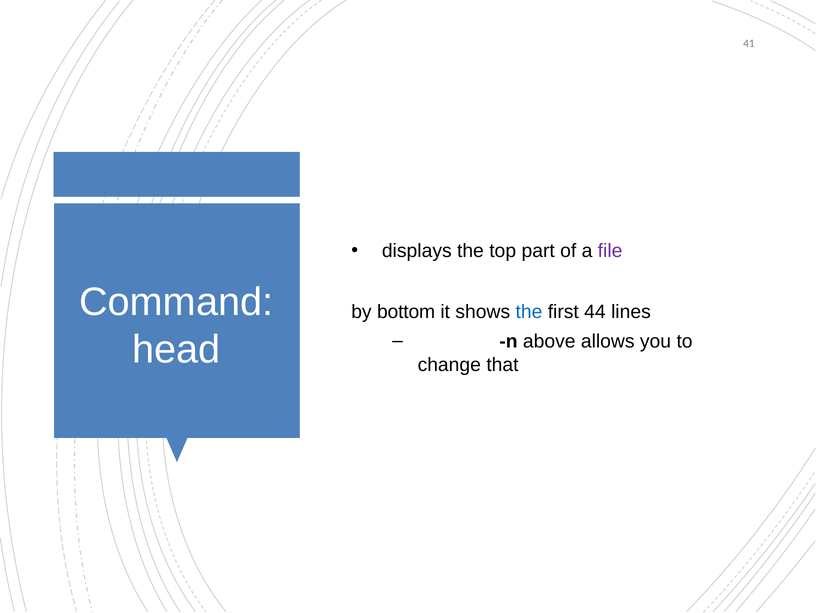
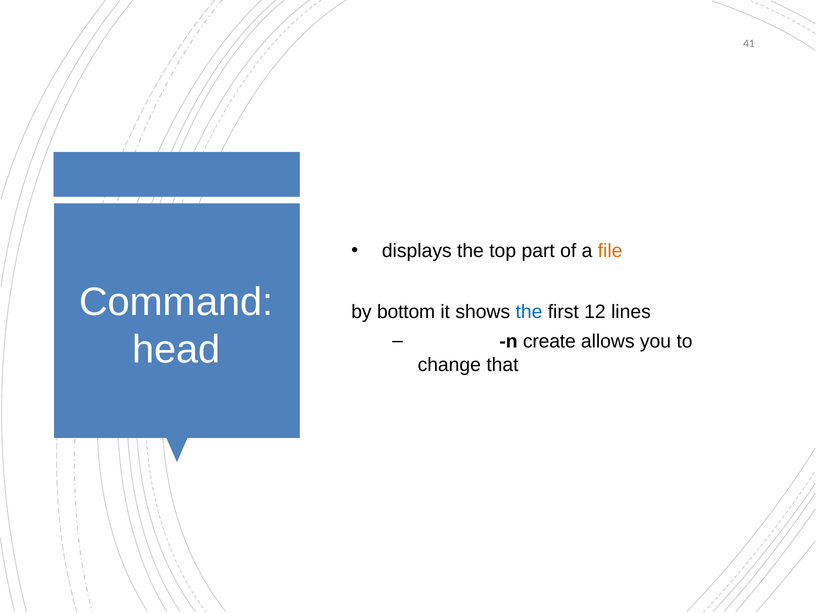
file colour: purple -> orange (610, 251)
44: 44 -> 12 (595, 312)
above: above -> create (549, 341)
